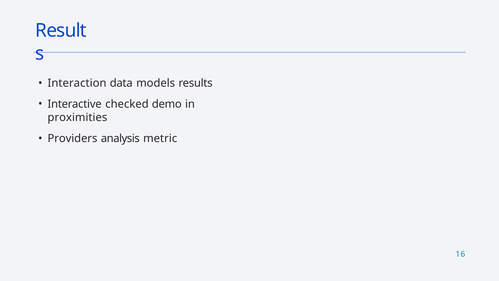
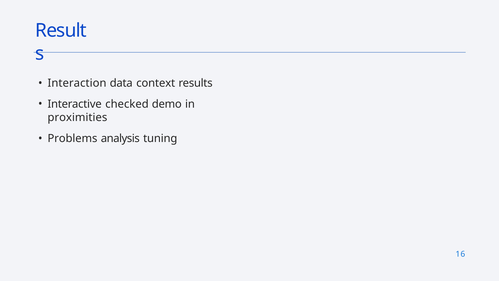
models: models -> context (156, 83)
Providers: Providers -> Problems (72, 138)
metric: metric -> tuning (160, 138)
